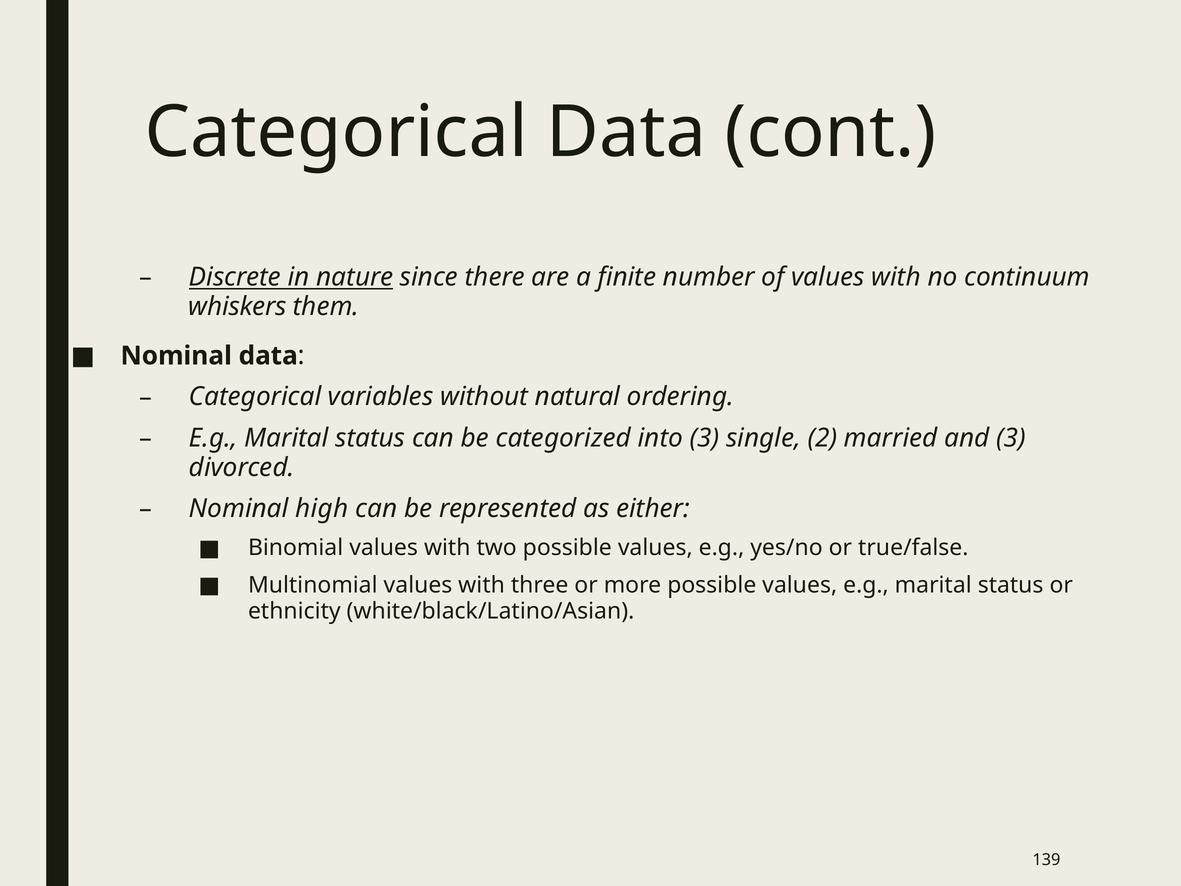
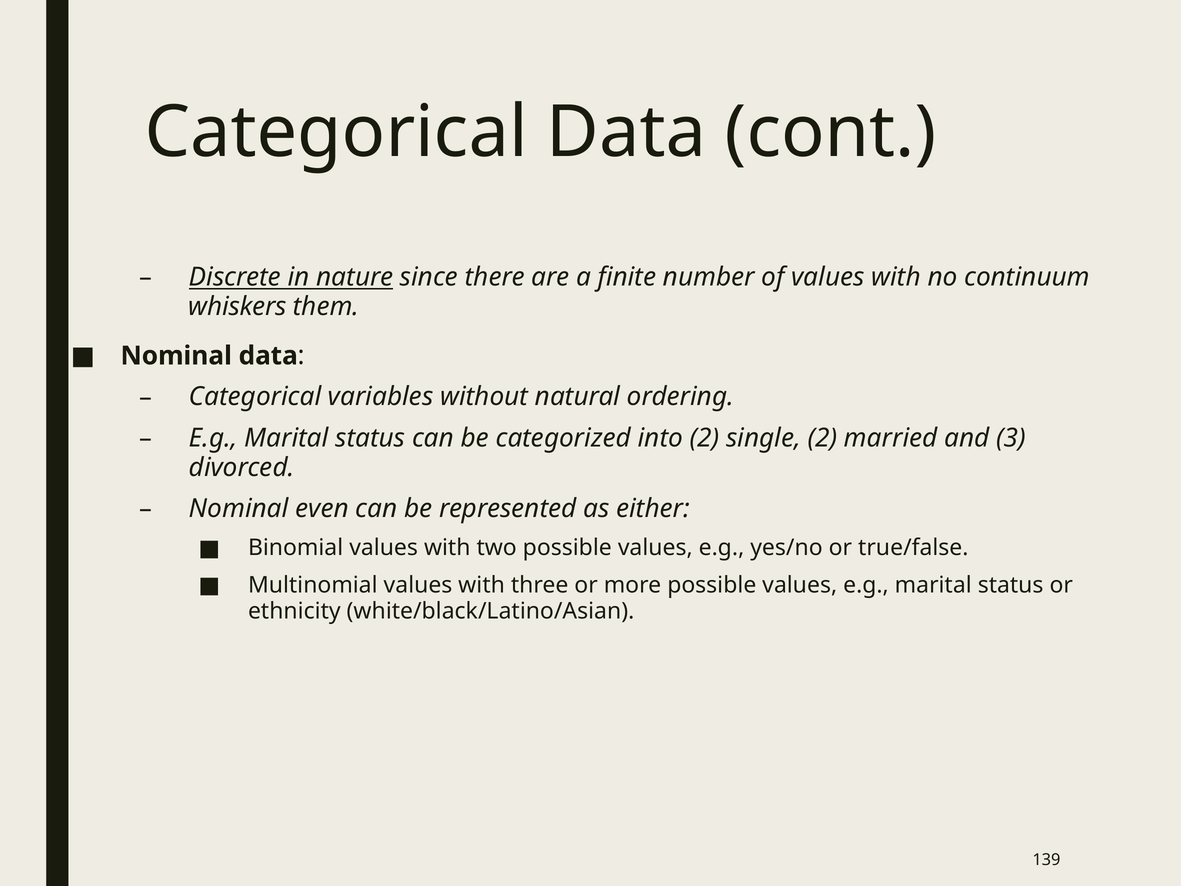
into 3: 3 -> 2 (705, 438)
high: high -> even (322, 508)
